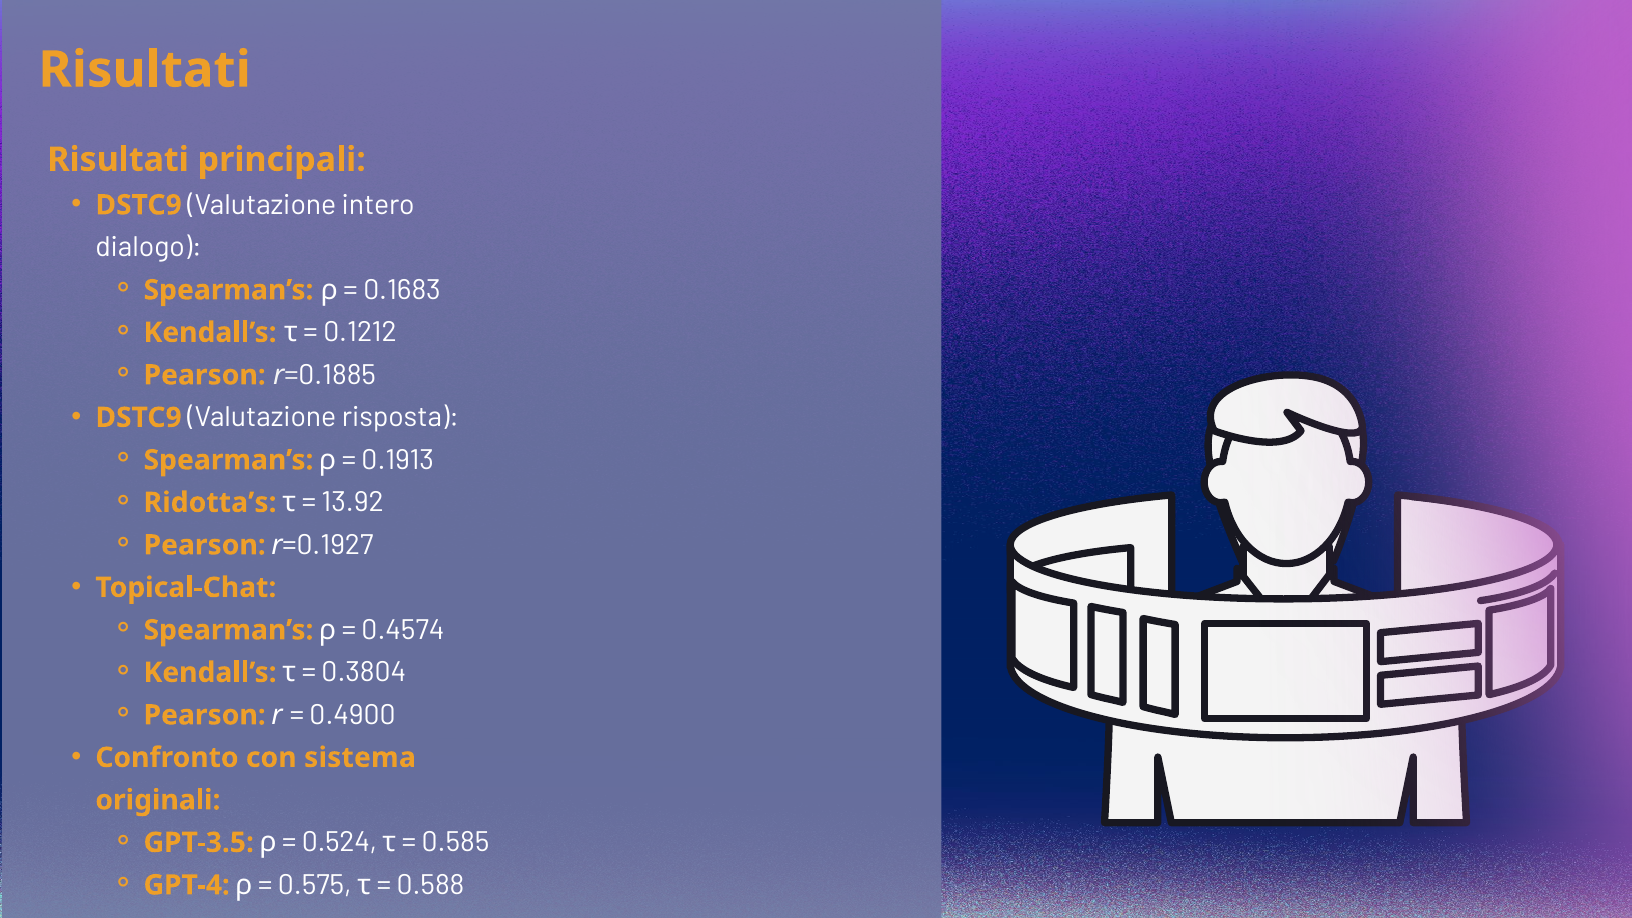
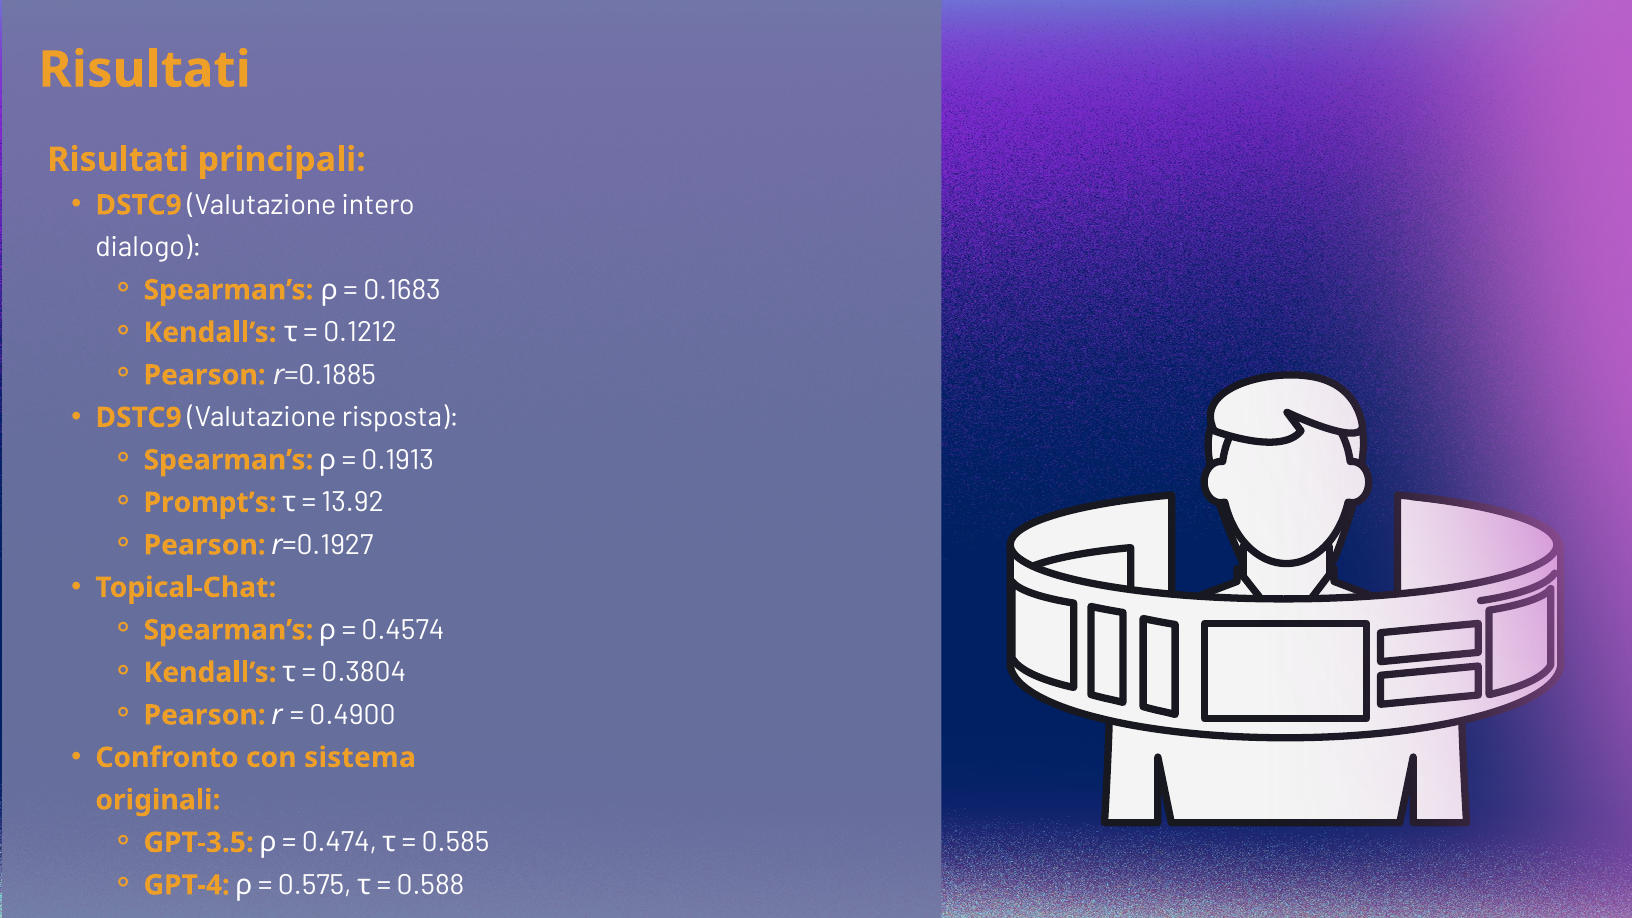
Ridotta’s: Ridotta’s -> Prompt’s (210, 503)
0.524: 0.524 -> 0.474 (339, 843)
